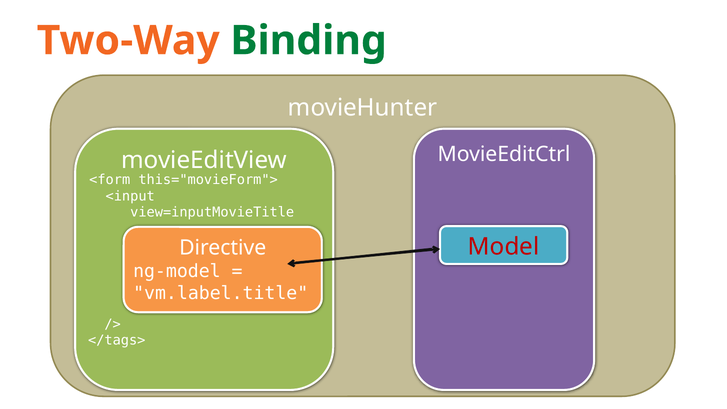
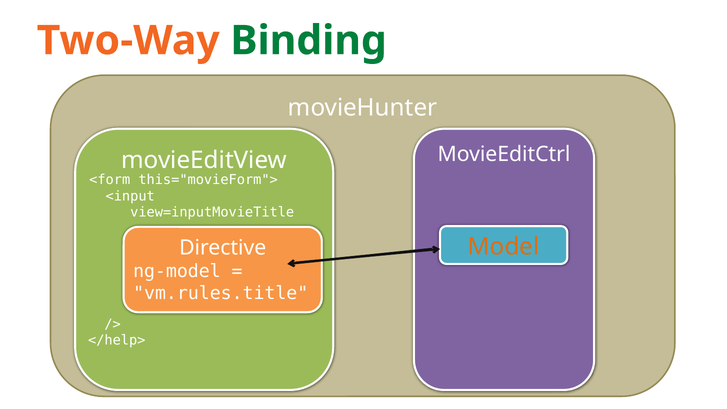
Model colour: red -> orange (504, 247)
vm.label.title: vm.label.title -> vm.rules.title (221, 293)
</tags>: </tags> -> </help> (117, 340)
